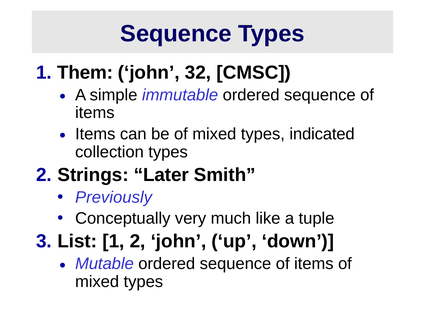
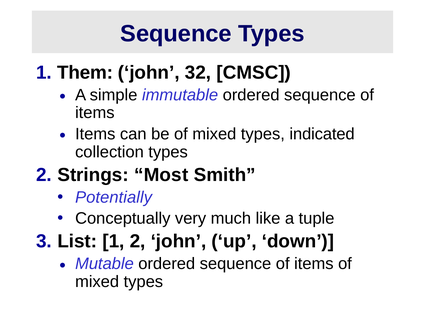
Later: Later -> Most (161, 175)
Previously: Previously -> Potentially (114, 197)
